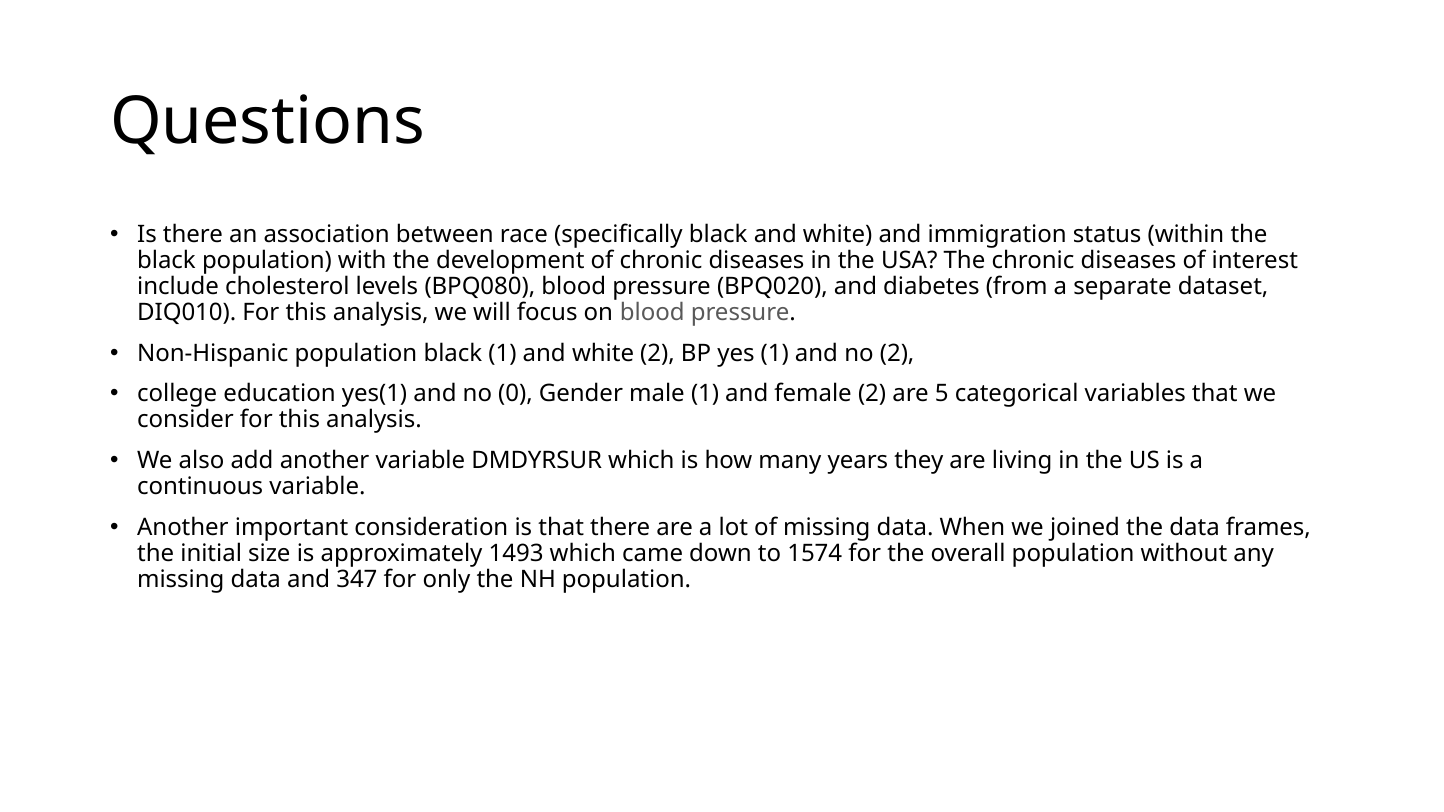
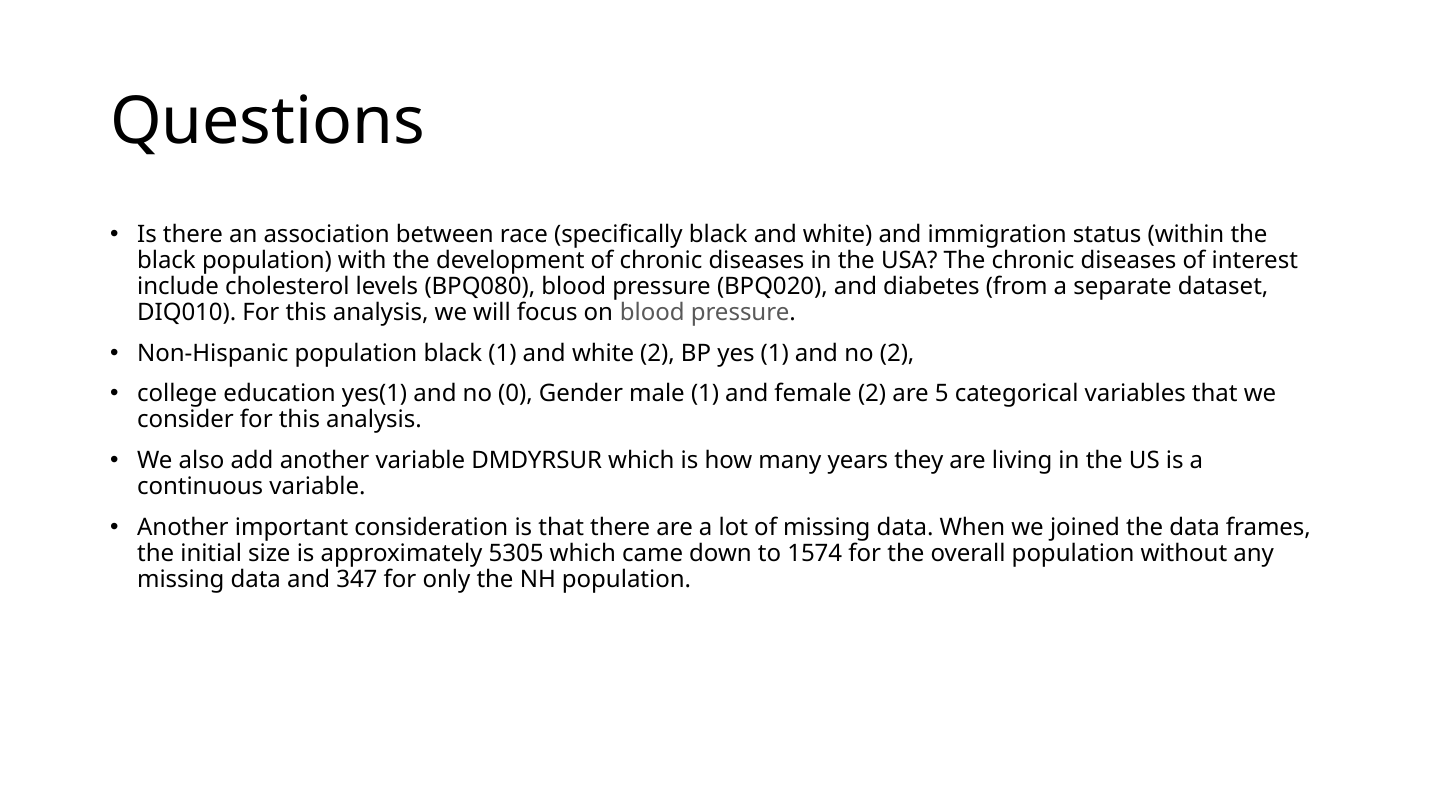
1493: 1493 -> 5305 (516, 554)
